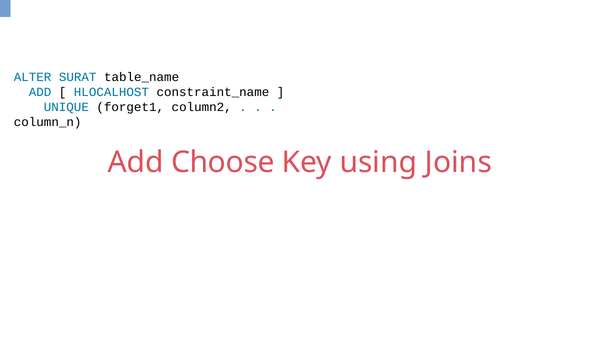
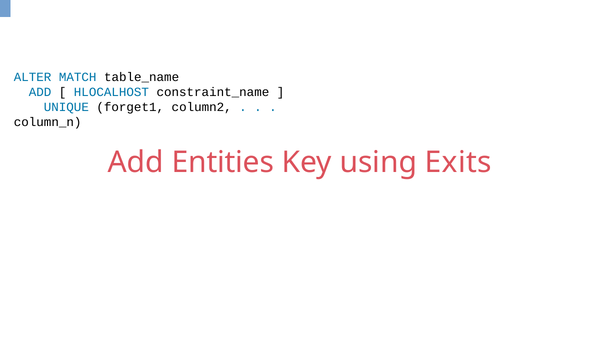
SURAT: SURAT -> MATCH (78, 77)
Choose: Choose -> Entities (223, 163)
Joins: Joins -> Exits (458, 163)
